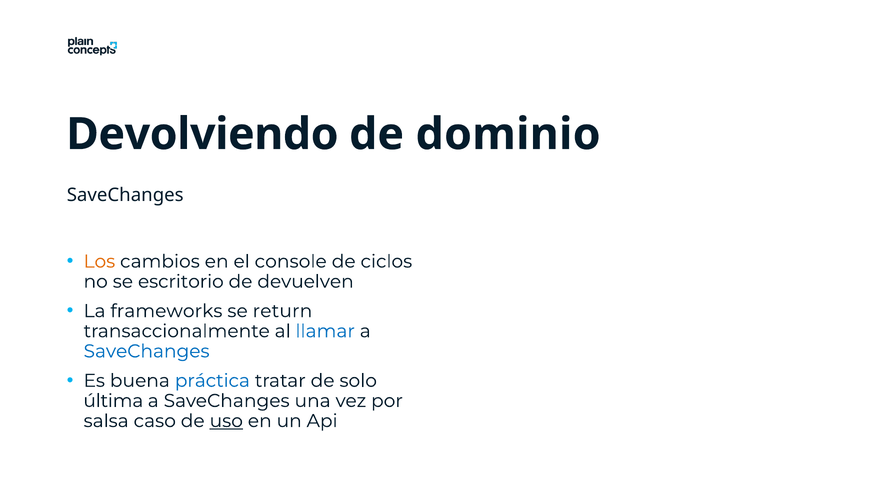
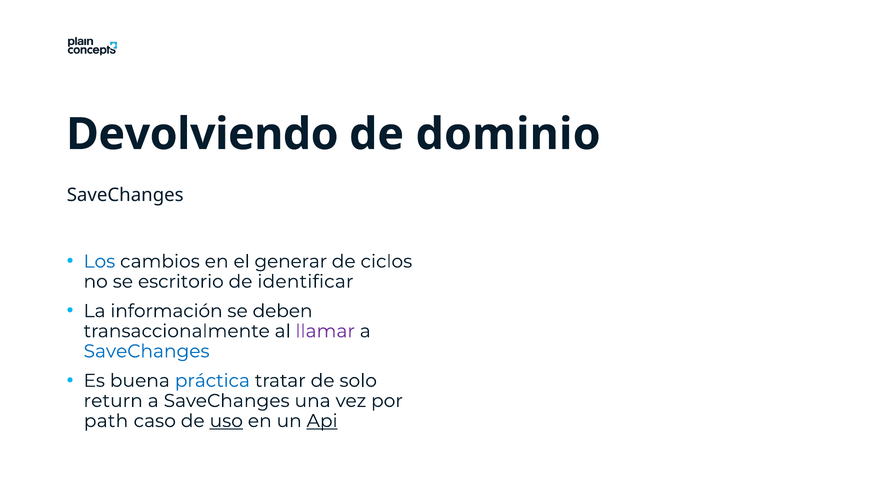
Los colour: orange -> blue (99, 261)
console: console -> generar (291, 261)
devuelven: devuelven -> identificar (305, 282)
frameworks: frameworks -> información (167, 311)
return: return -> deben (283, 311)
llamar colour: blue -> purple (325, 331)
última: última -> return (113, 401)
salsa: salsa -> path (106, 421)
Api underline: none -> present (322, 421)
